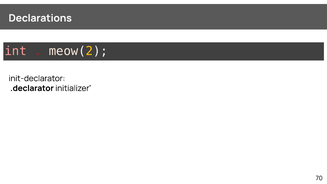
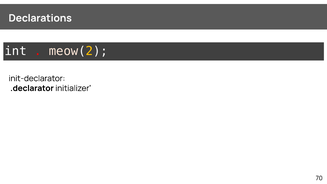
int colour: pink -> white (16, 51)
